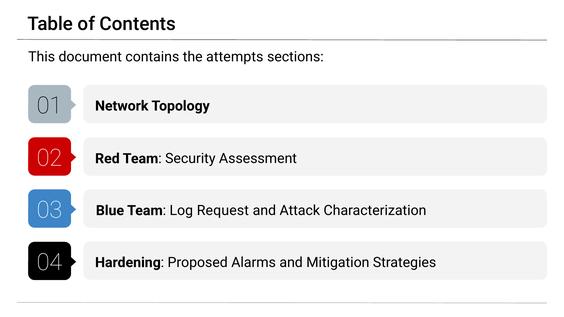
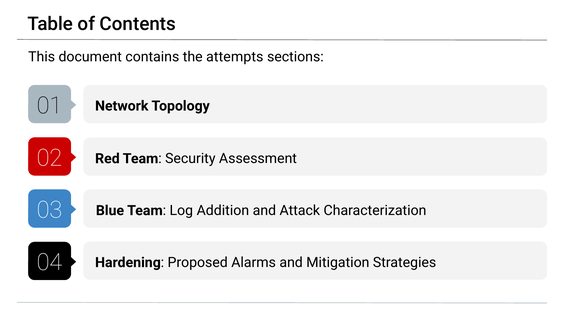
Request: Request -> Addition (223, 211)
